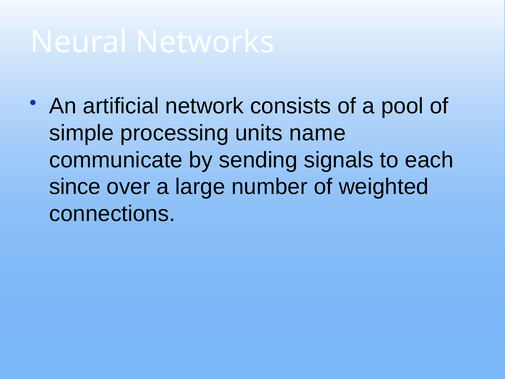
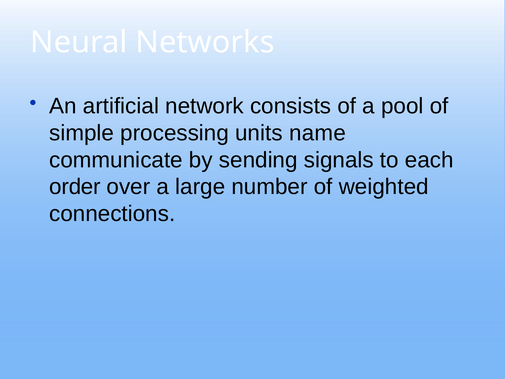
since: since -> order (75, 187)
